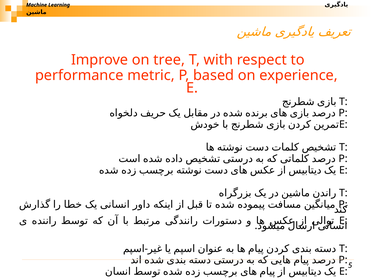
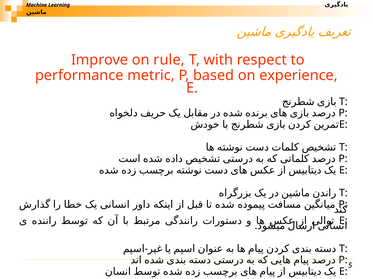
tree: tree -> rule (169, 60)
